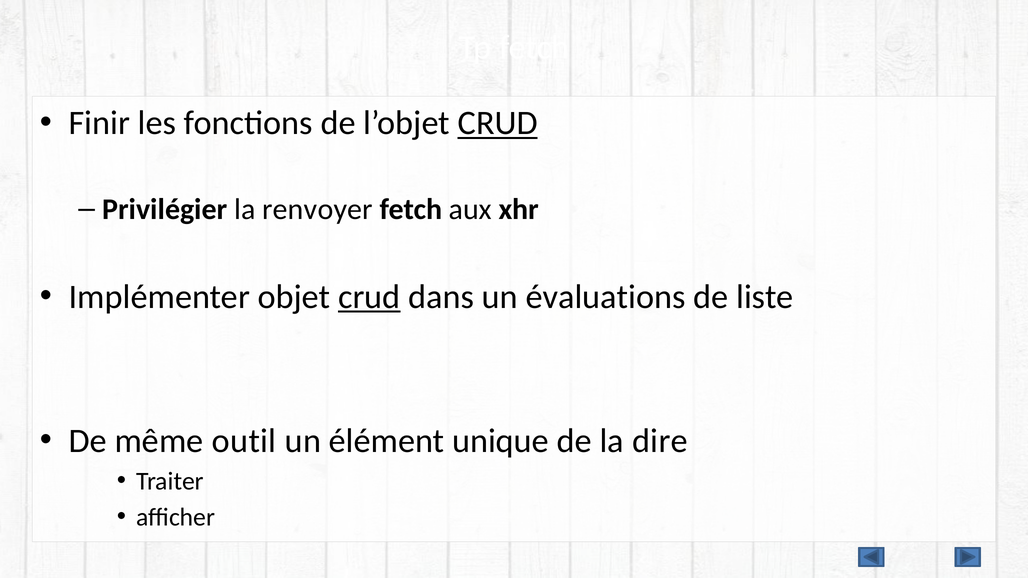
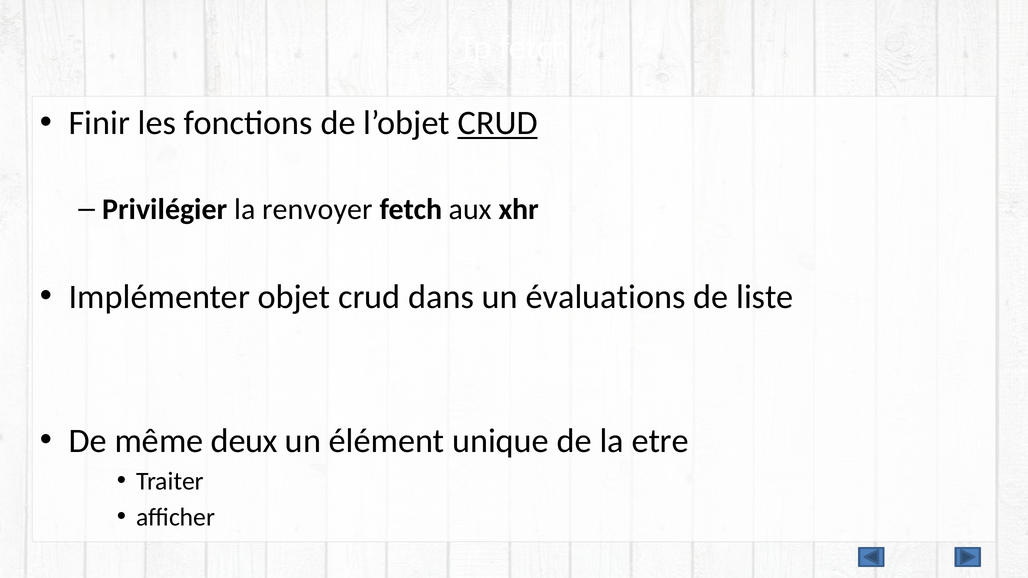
crud underline: present -> none (369, 297)
outil: outil -> deux (244, 441)
dire: dire -> etre (660, 441)
